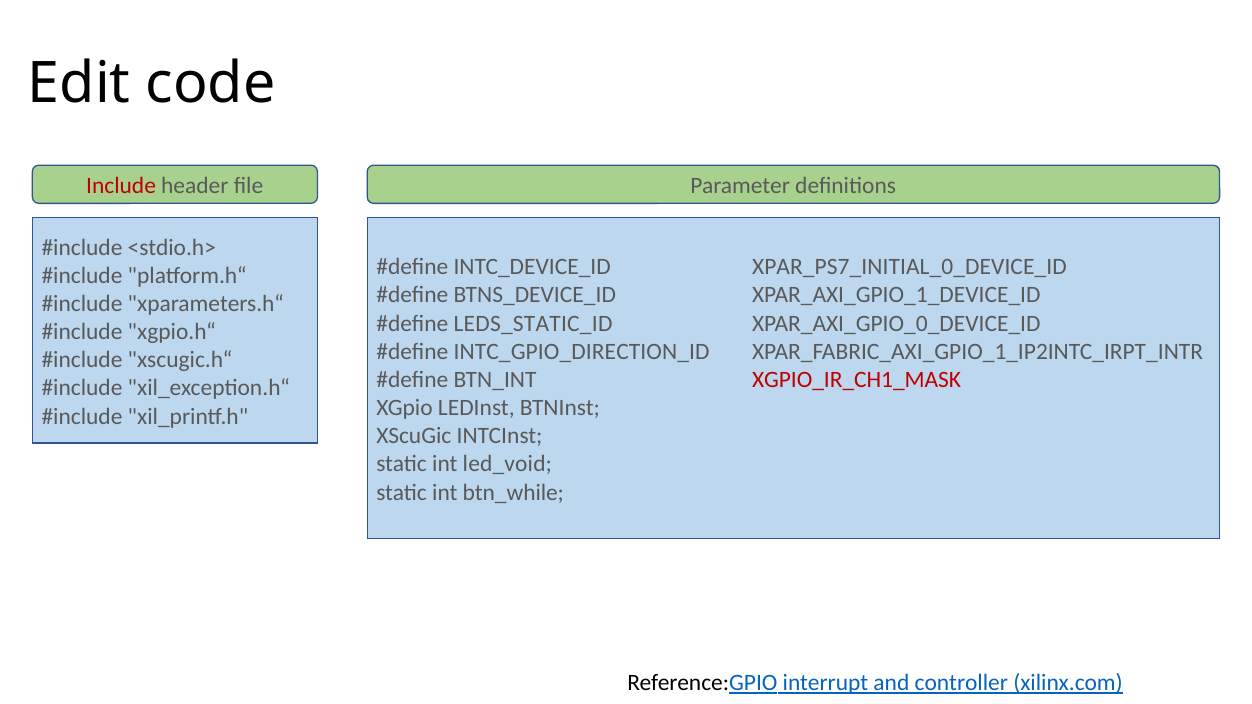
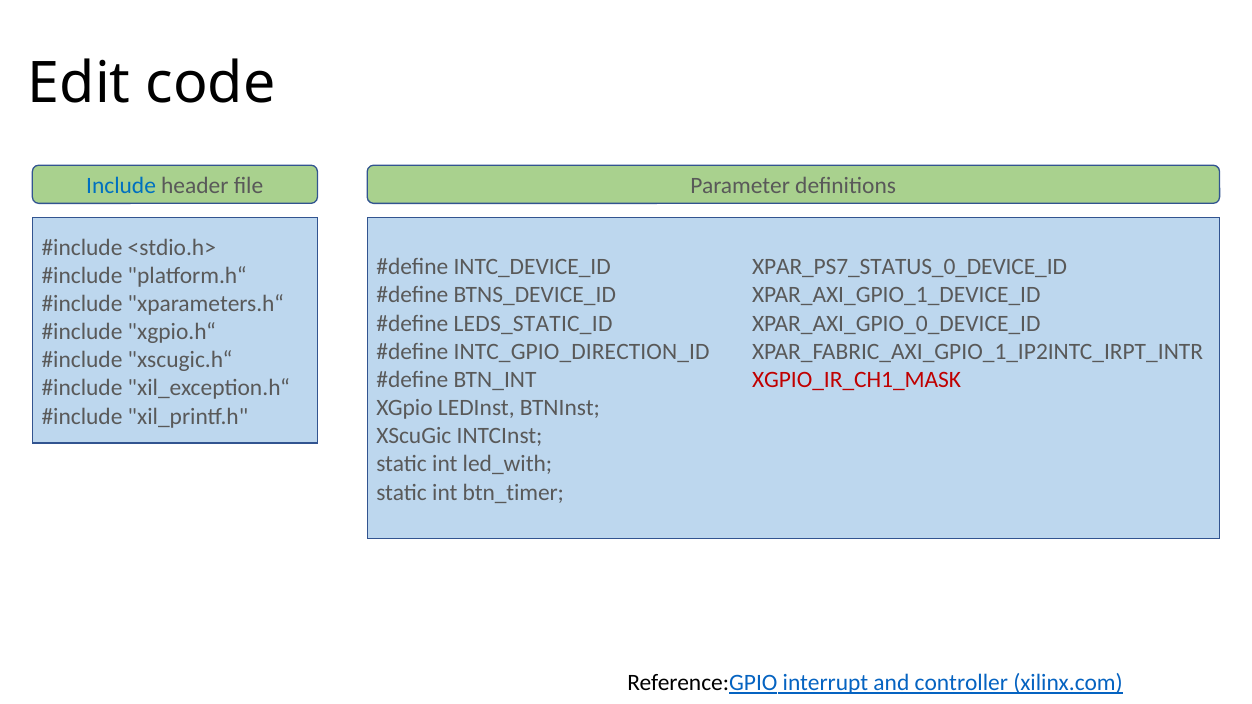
Include colour: red -> blue (121, 186)
XPAR_PS7_INITIAL_0_DEVICE_ID: XPAR_PS7_INITIAL_0_DEVICE_ID -> XPAR_PS7_STATUS_0_DEVICE_ID (910, 267)
led_void: led_void -> led_with (507, 464)
btn_while: btn_while -> btn_timer (513, 492)
